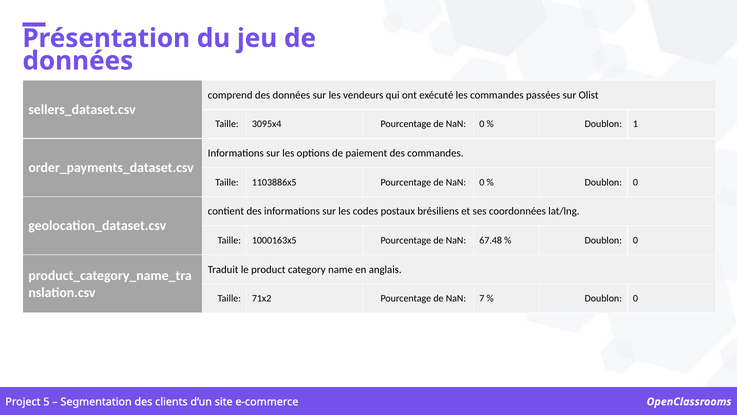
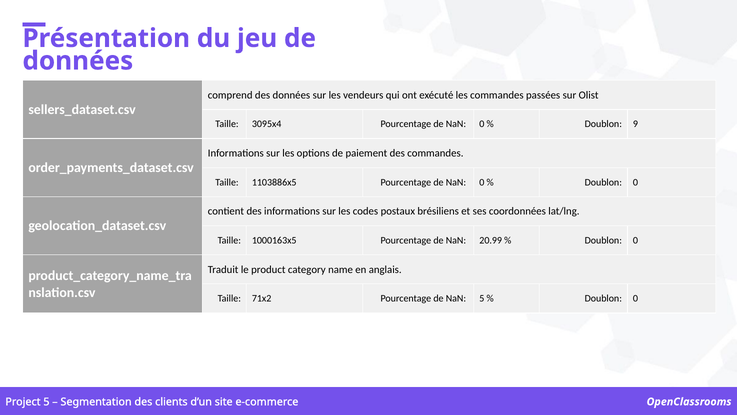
1: 1 -> 9 (635, 124)
67.48: 67.48 -> 20.99 (491, 240)
NaN 7: 7 -> 5 (482, 298)
